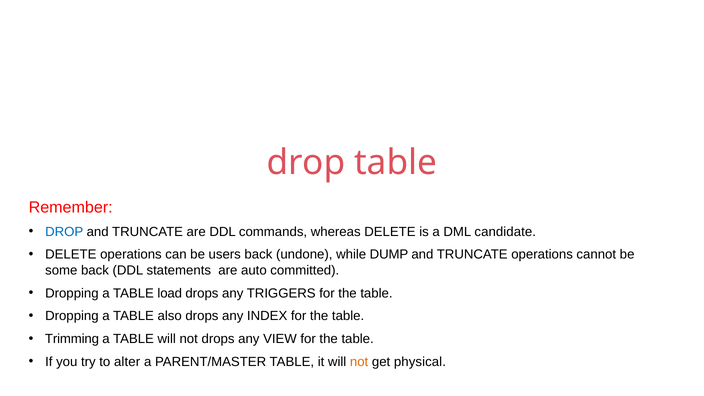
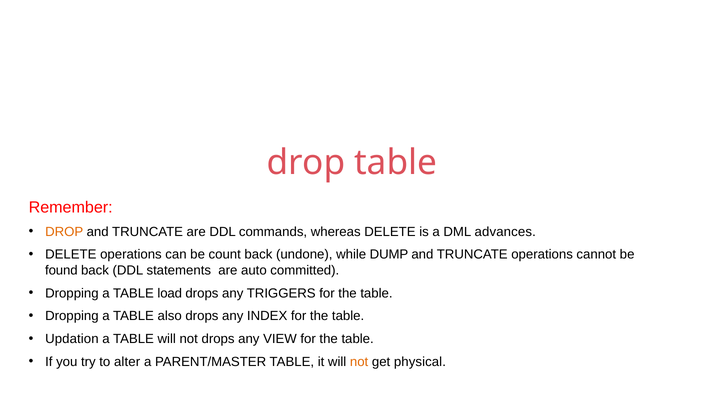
DROP colour: blue -> orange (64, 232)
candidate: candidate -> advances (505, 232)
users: users -> count (225, 255)
some: some -> found (61, 270)
Trimming: Trimming -> Updation (72, 339)
